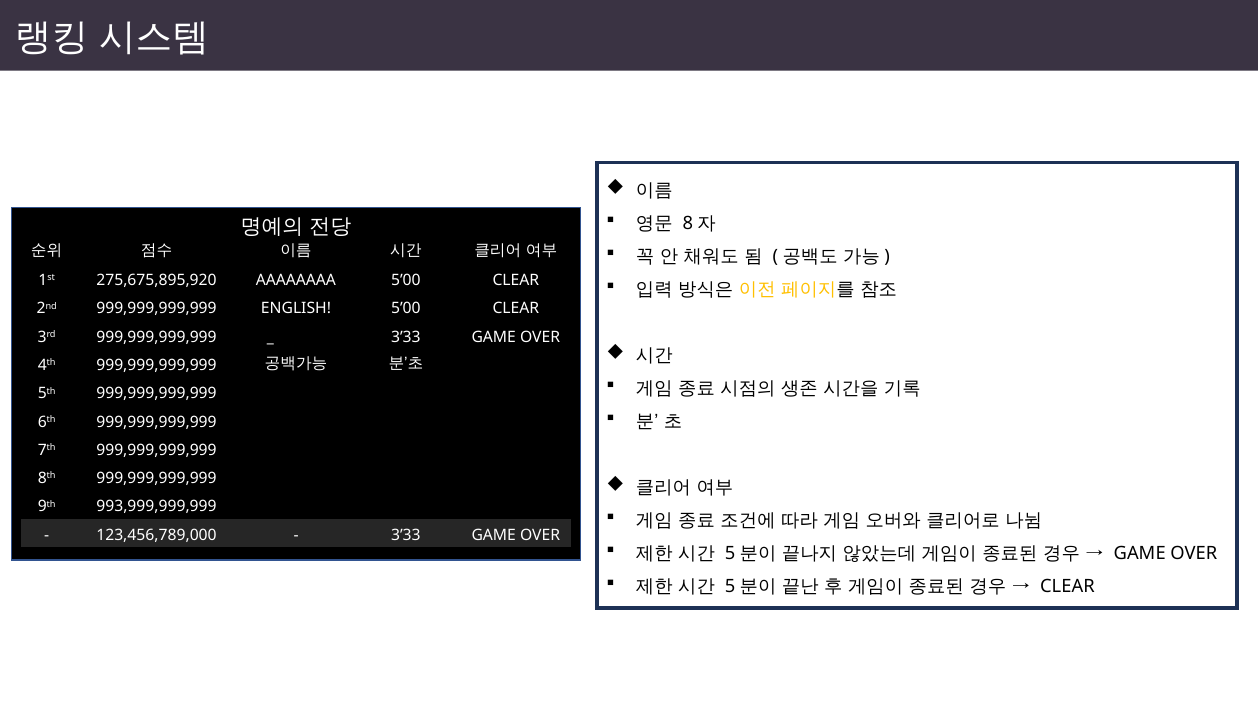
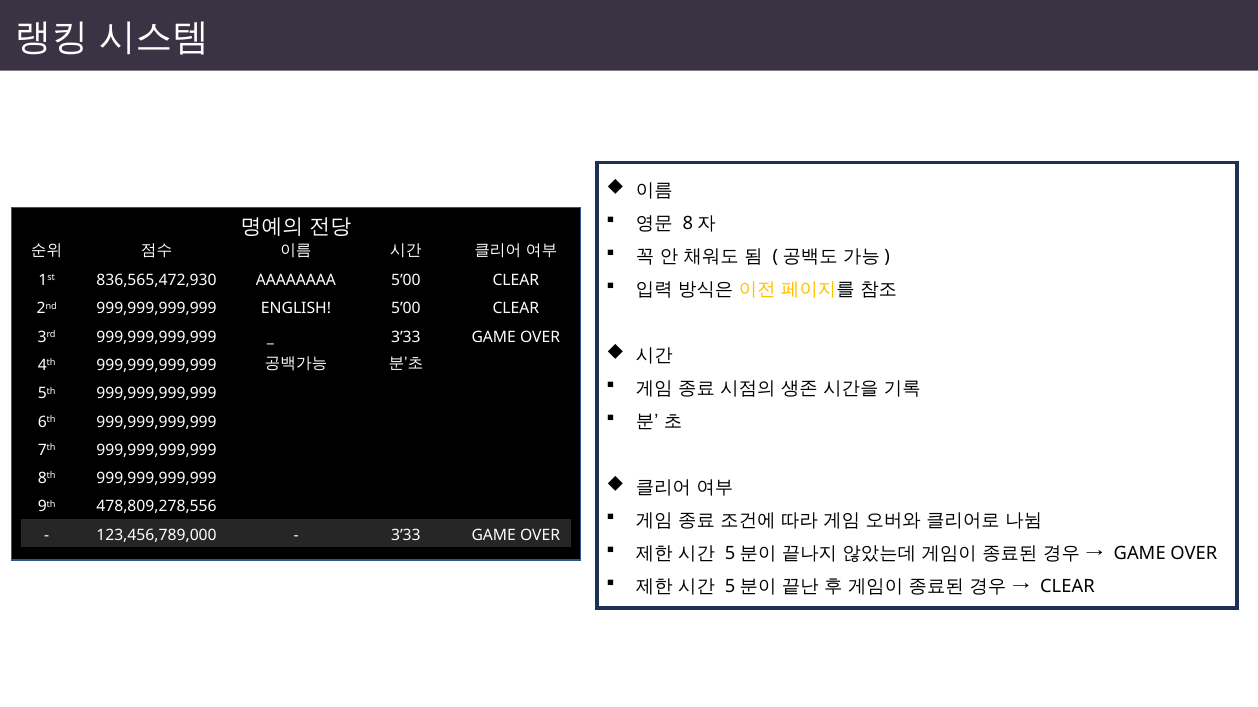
275,675,895,920: 275,675,895,920 -> 836,565,472,930 (157, 280)
993,999,999,999: 993,999,999,999 -> 478,809,278,556 (157, 507)
